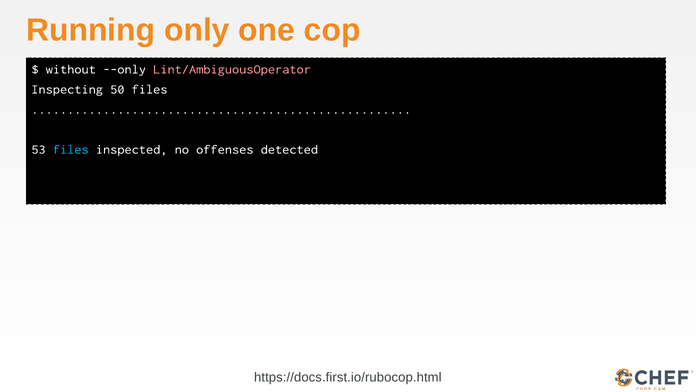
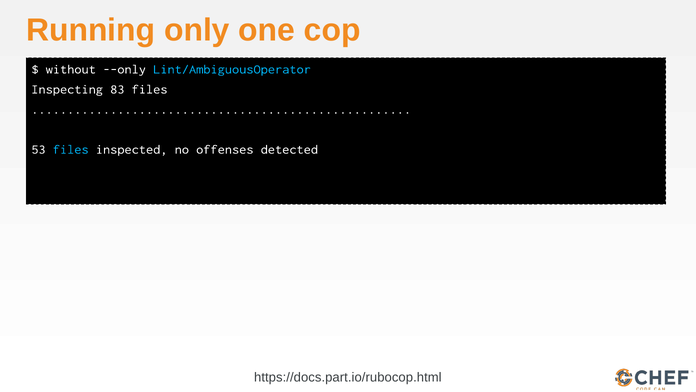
Lint/AmbiguousOperator colour: pink -> light blue (232, 69)
50: 50 -> 83 (117, 89)
https://docs.first.io/rubocop.html: https://docs.first.io/rubocop.html -> https://docs.part.io/rubocop.html (348, 377)
